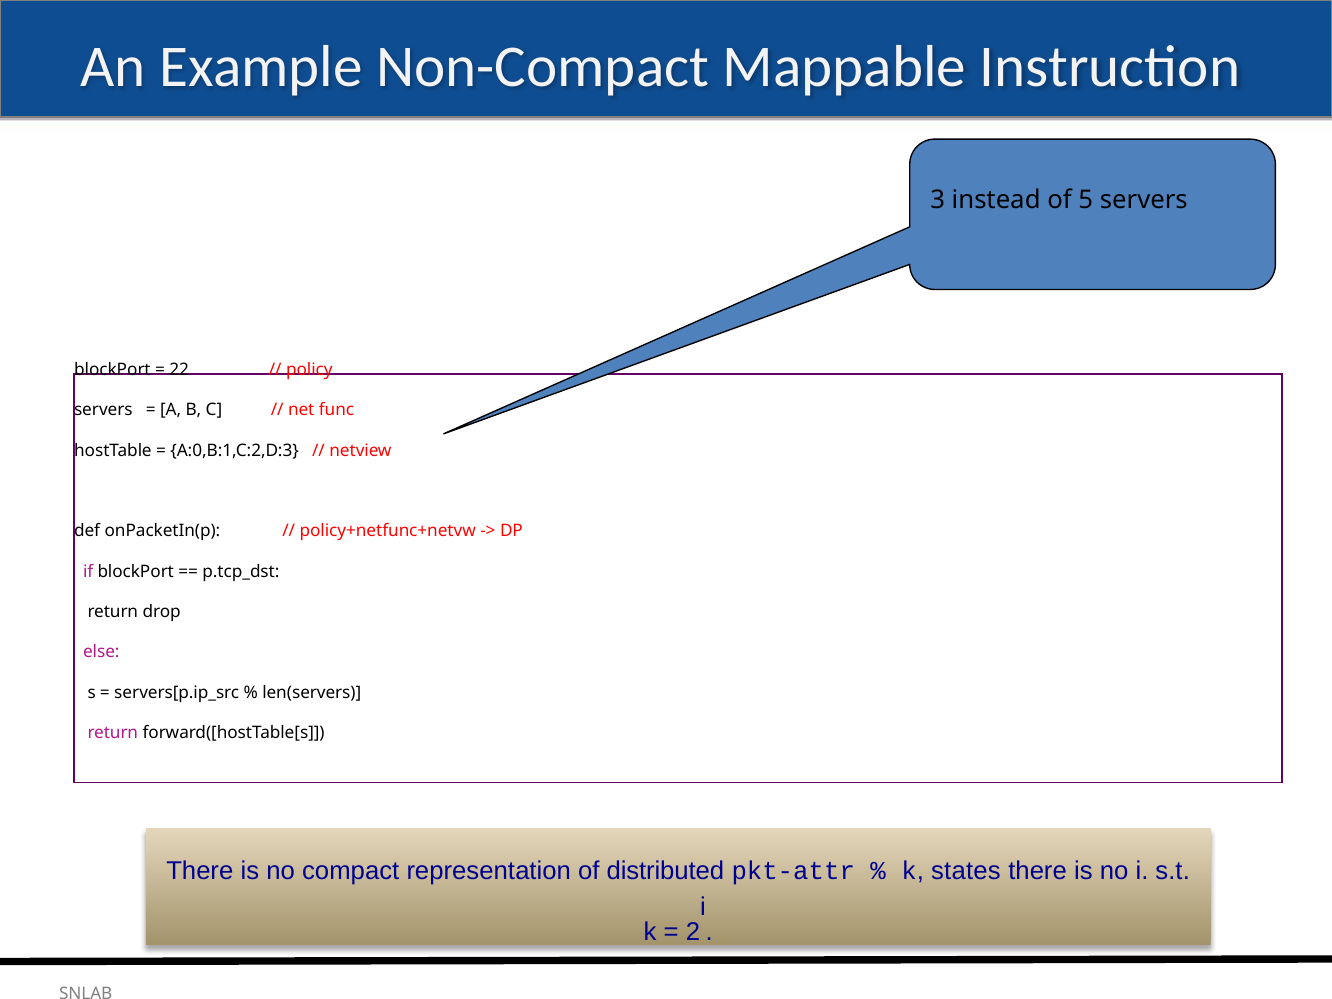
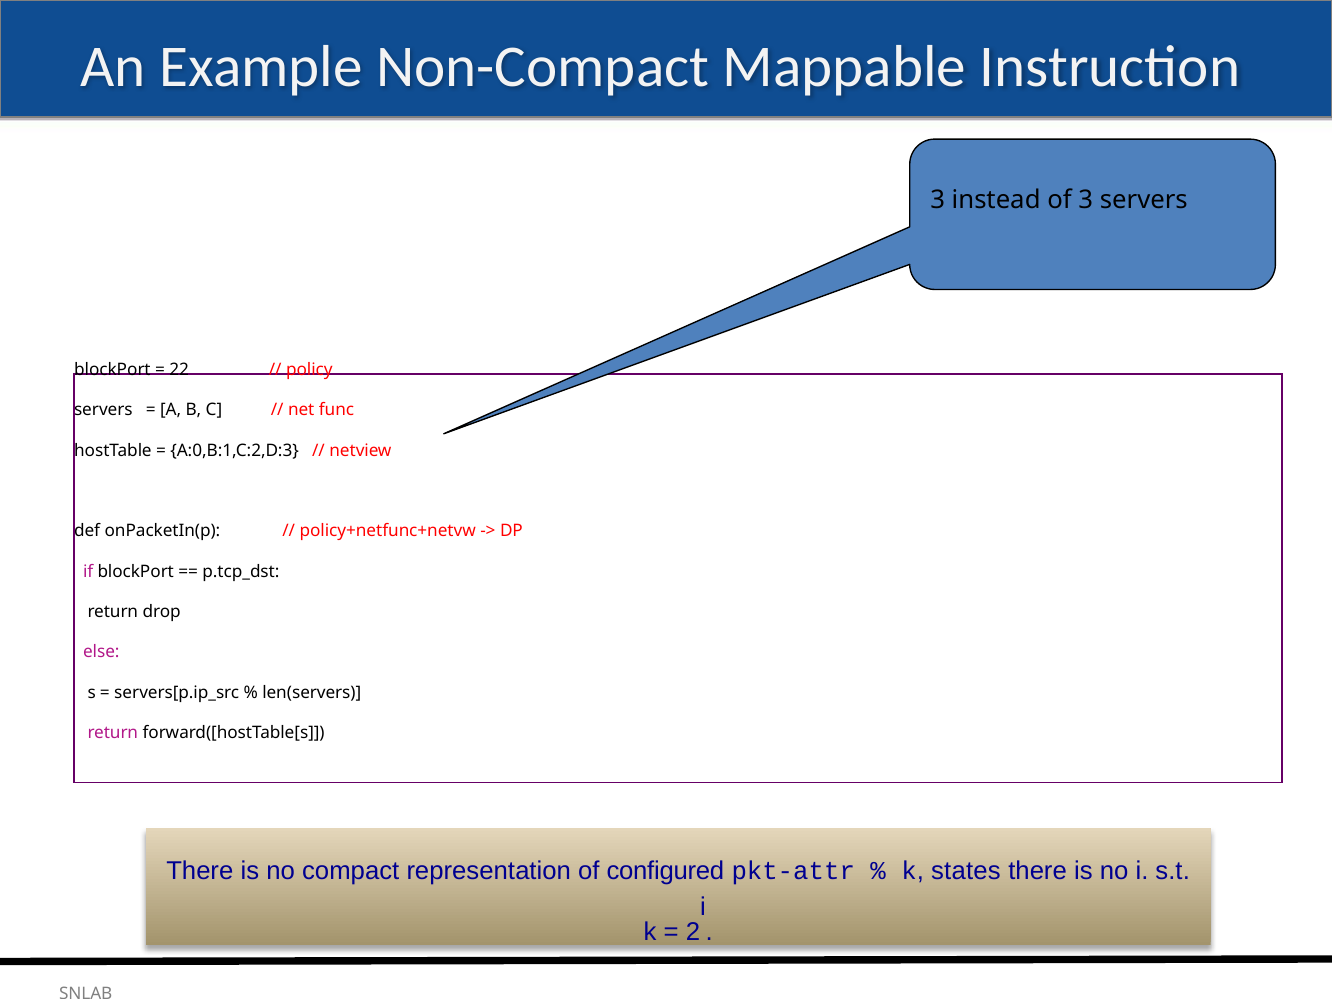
of 5: 5 -> 3 (1086, 200)
distributed: distributed -> configured (665, 871)
